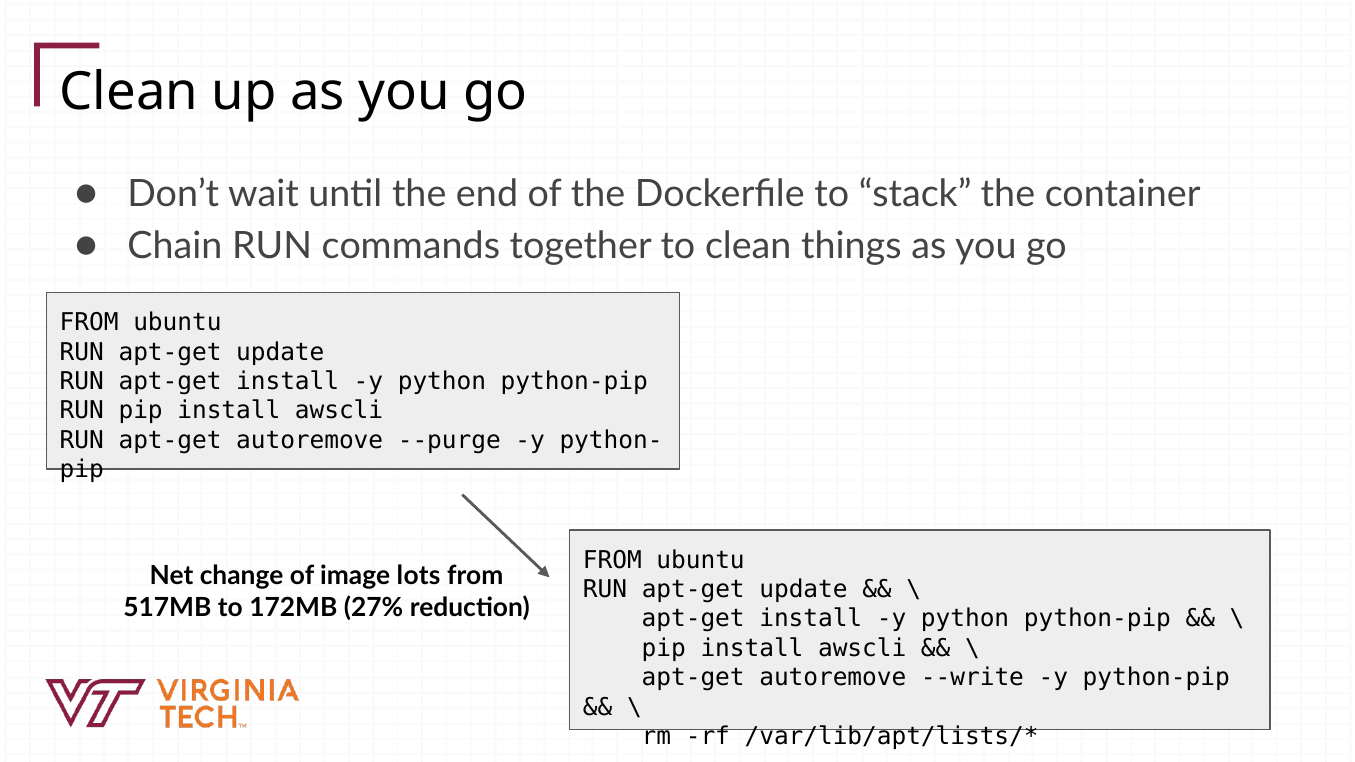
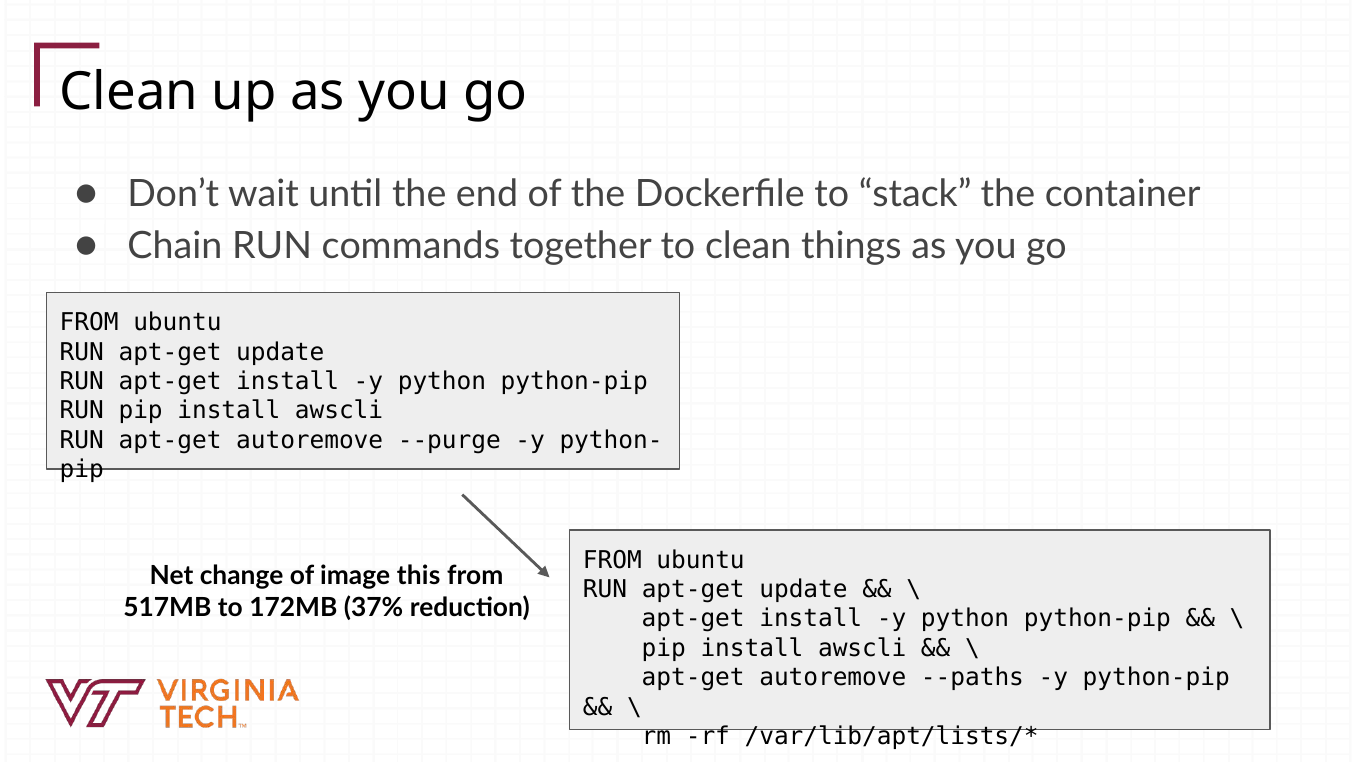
lots: lots -> this (419, 576)
27%: 27% -> 37% (374, 608)
--write: --write -> --paths (972, 678)
